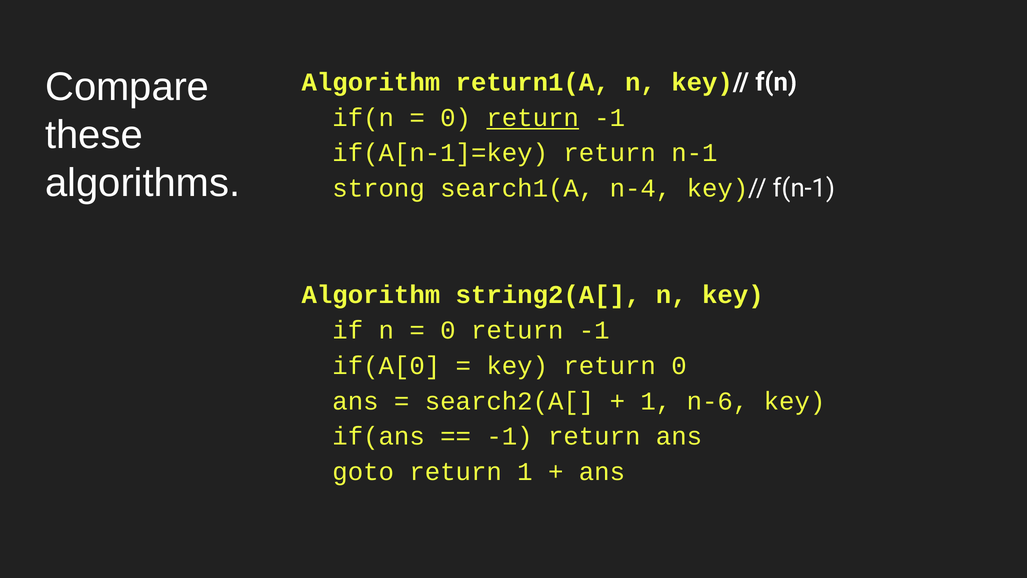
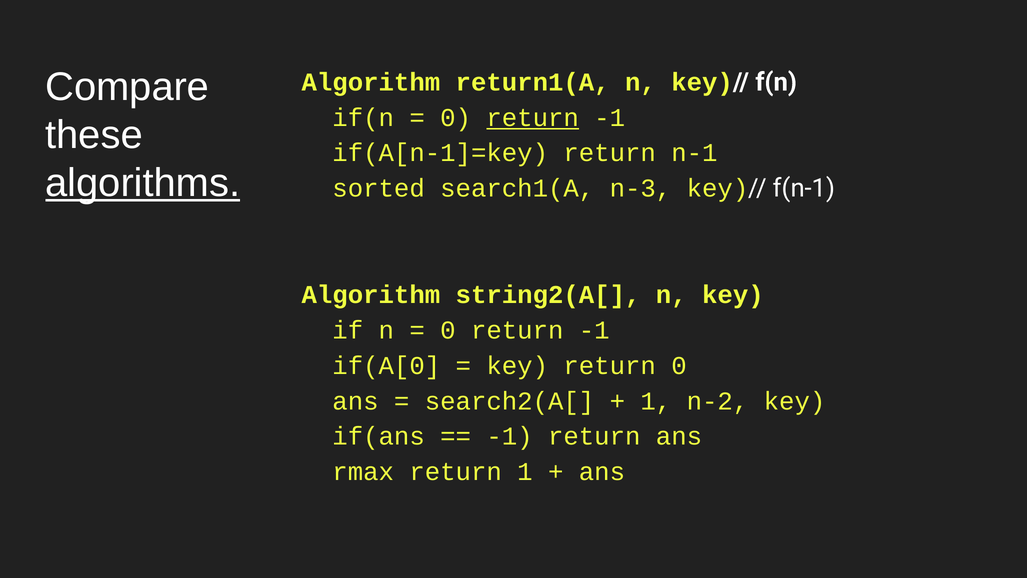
algorithms underline: none -> present (143, 183)
strong: strong -> sorted (379, 188)
n-4: n-4 -> n-3 (640, 188)
n-6: n-6 -> n-2 (717, 401)
goto: goto -> rmax (363, 472)
